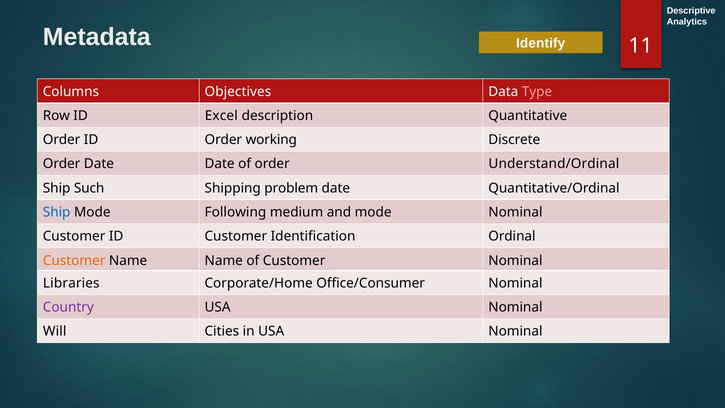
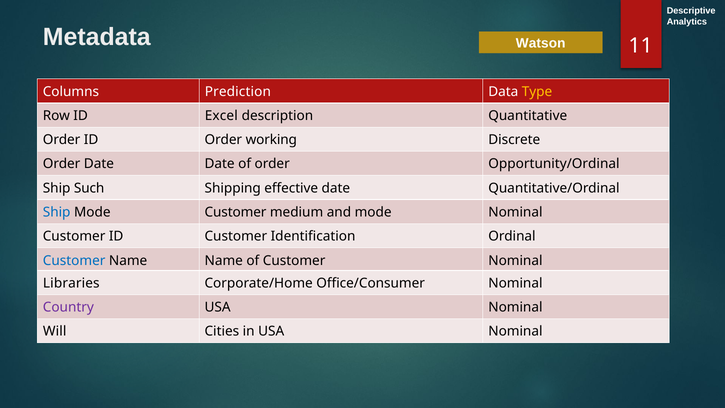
Identify: Identify -> Watson (541, 43)
Objectives: Objectives -> Prediction (238, 92)
Type colour: pink -> yellow (537, 92)
Understand/Ordinal: Understand/Ordinal -> Opportunity/Ordinal (554, 164)
problem: problem -> effective (291, 188)
Mode Following: Following -> Customer (236, 212)
Customer colour: orange -> blue (74, 260)
